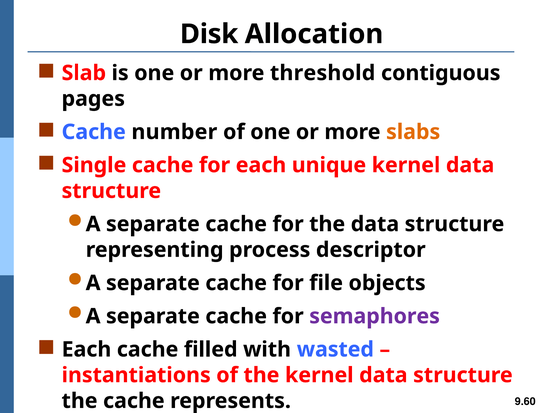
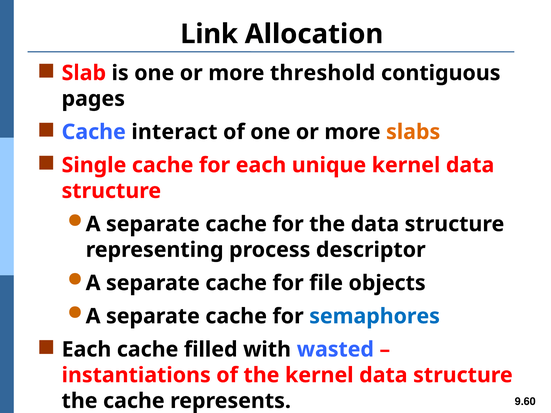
Disk: Disk -> Link (209, 34)
number: number -> interact (174, 132)
semaphores colour: purple -> blue (375, 316)
